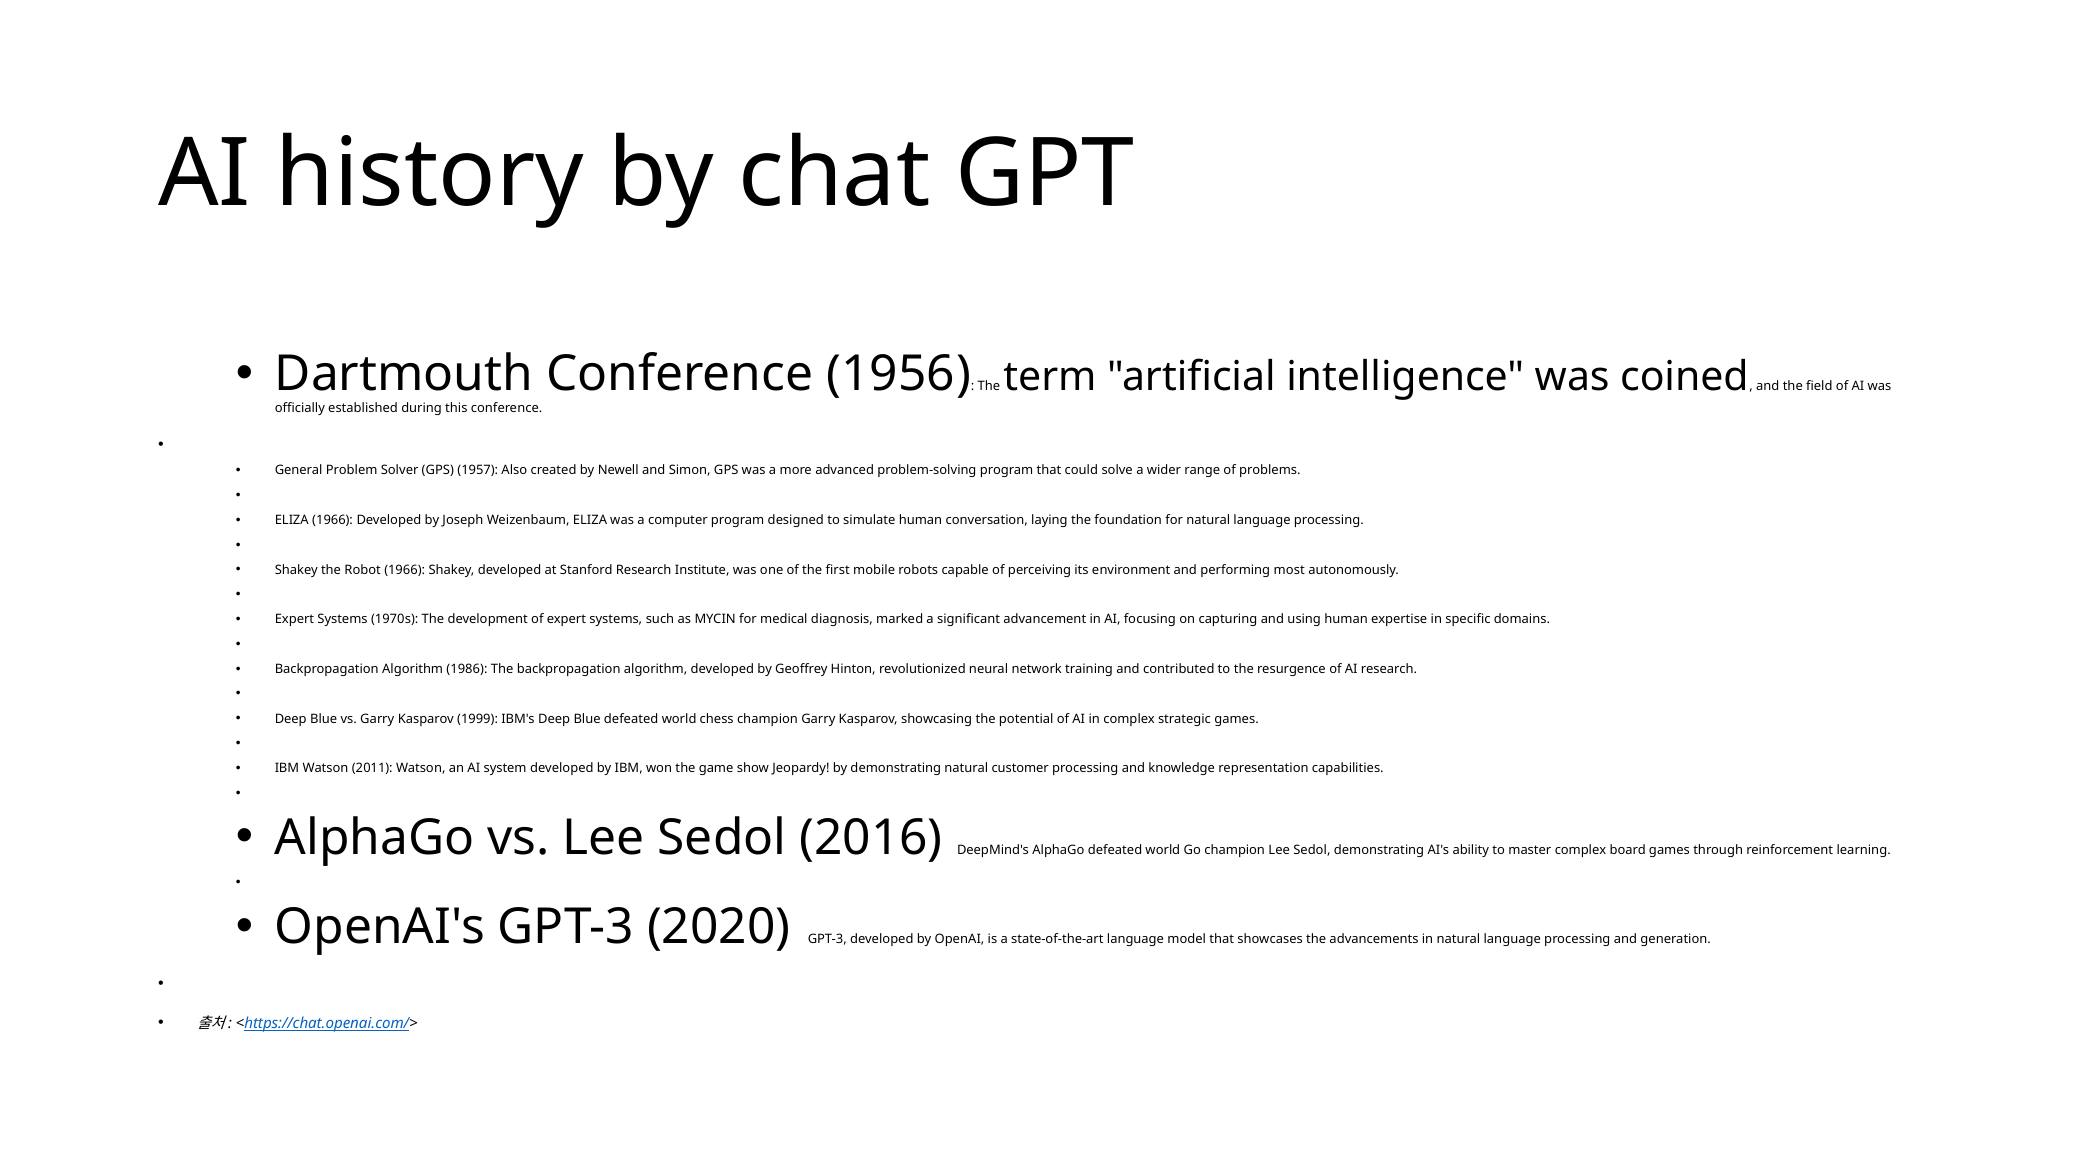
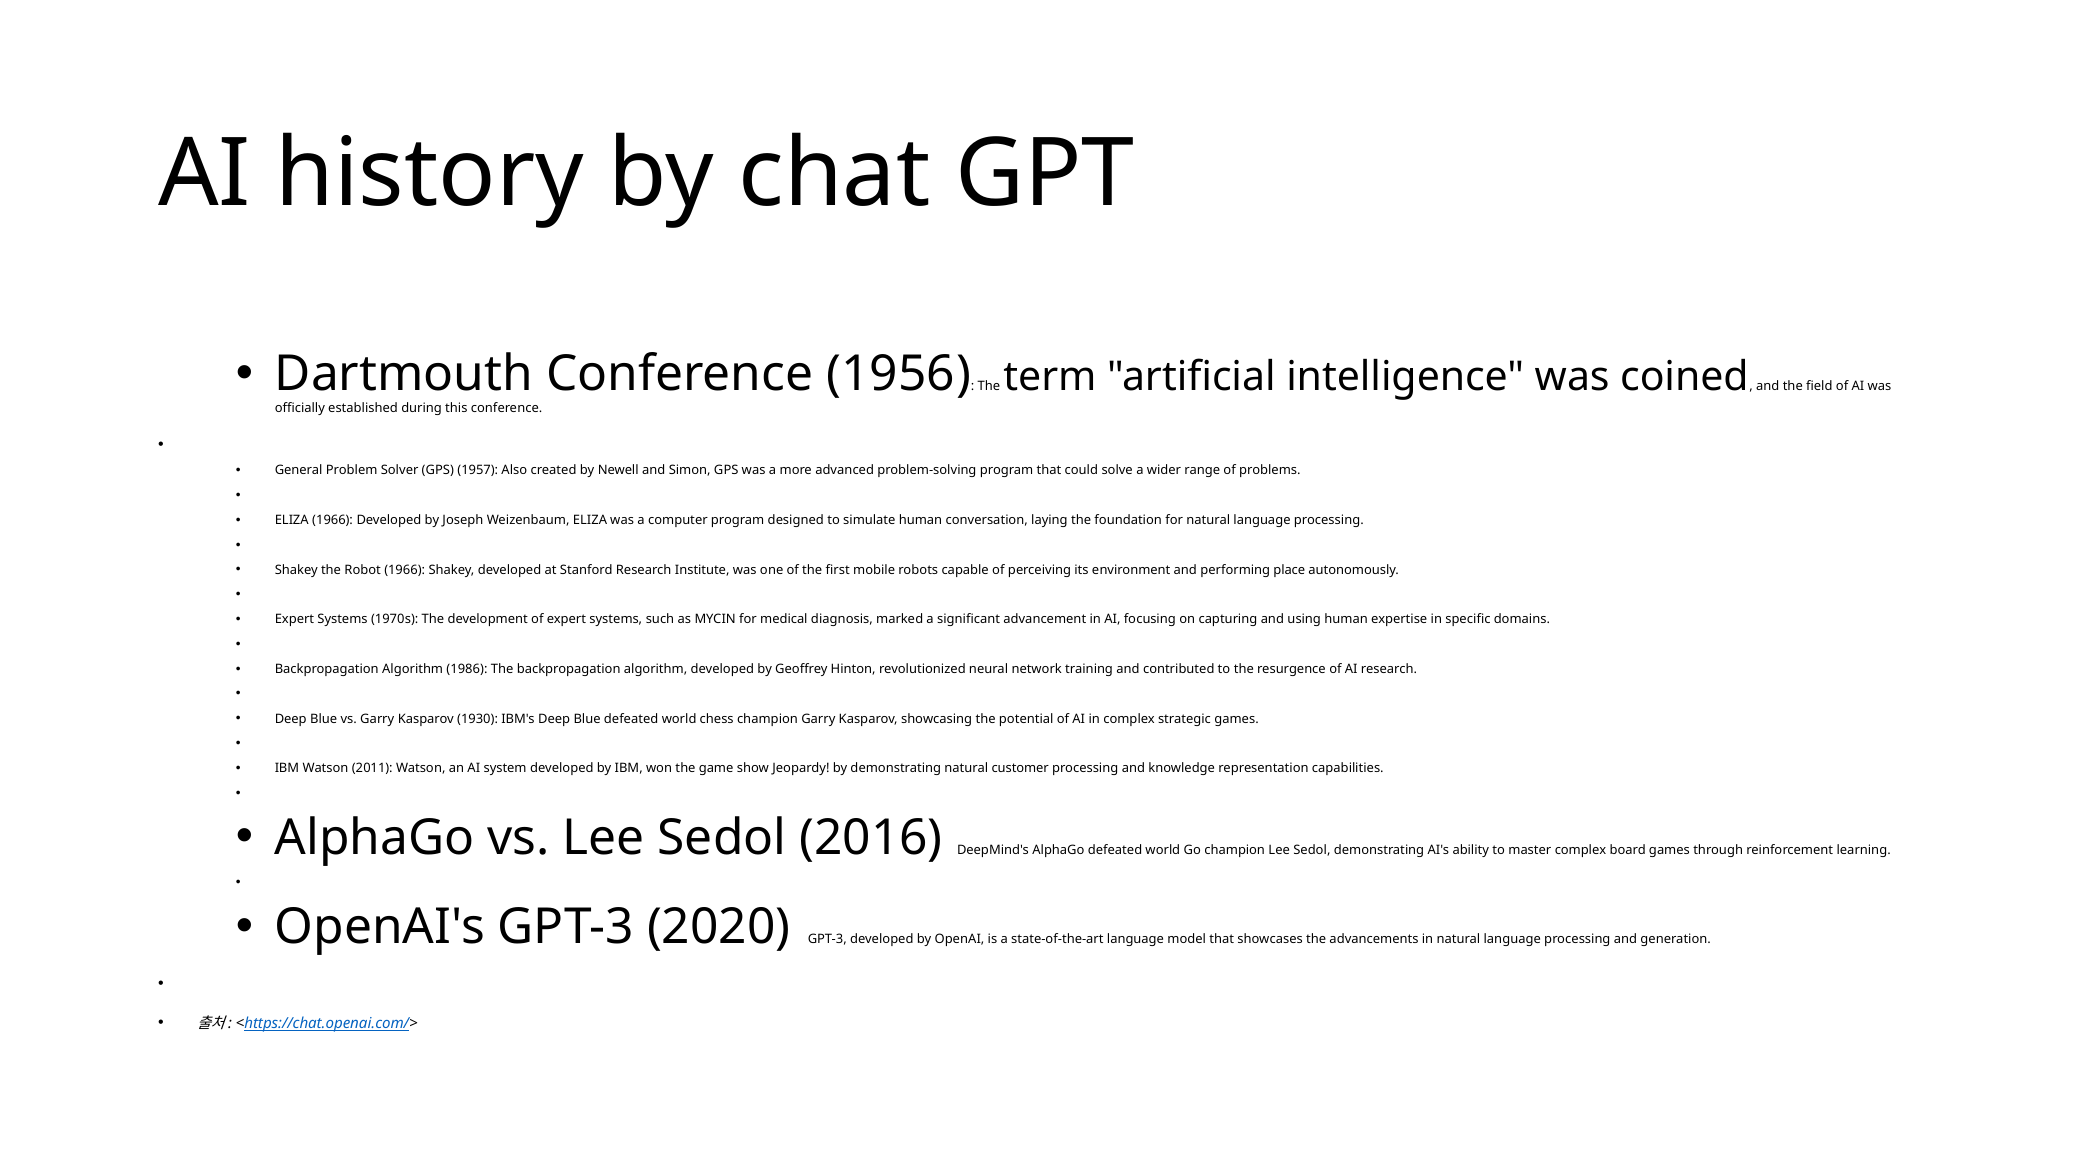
most: most -> place (1289, 570)
1999: 1999 -> 1930 (478, 719)
